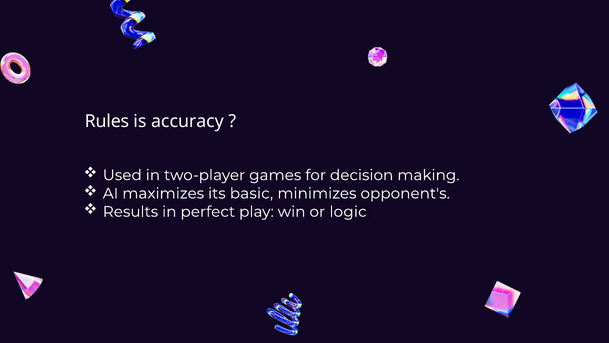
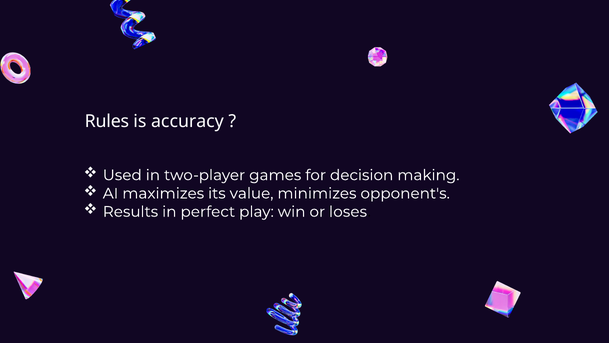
basic: basic -> value (252, 193)
logic: logic -> loses (348, 211)
